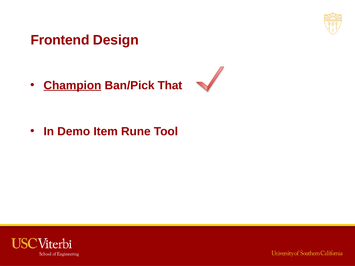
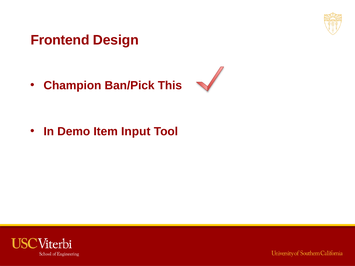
Champion underline: present -> none (72, 85)
That: That -> This (170, 85)
Rune: Rune -> Input (136, 132)
